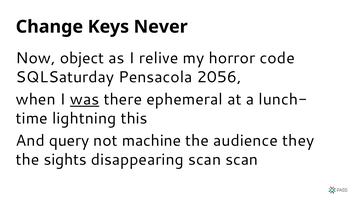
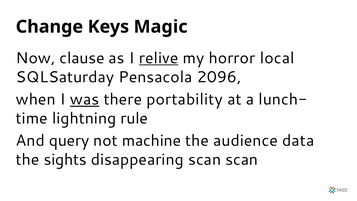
Never: Never -> Magic (161, 27)
object: object -> clause (82, 58)
relive underline: none -> present (159, 58)
code: code -> local (277, 58)
2056: 2056 -> 2096 (219, 77)
ephemeral: ephemeral -> portability (185, 99)
this: this -> rule (134, 118)
they: they -> data (298, 141)
